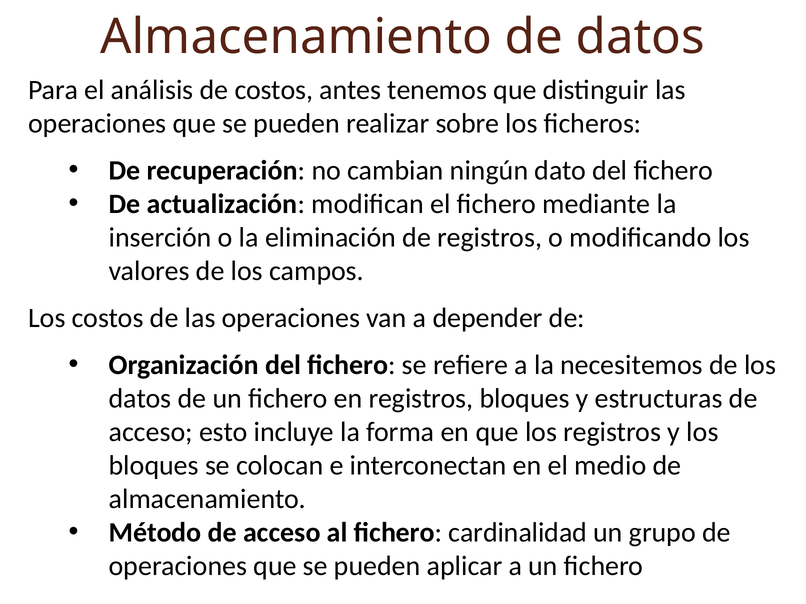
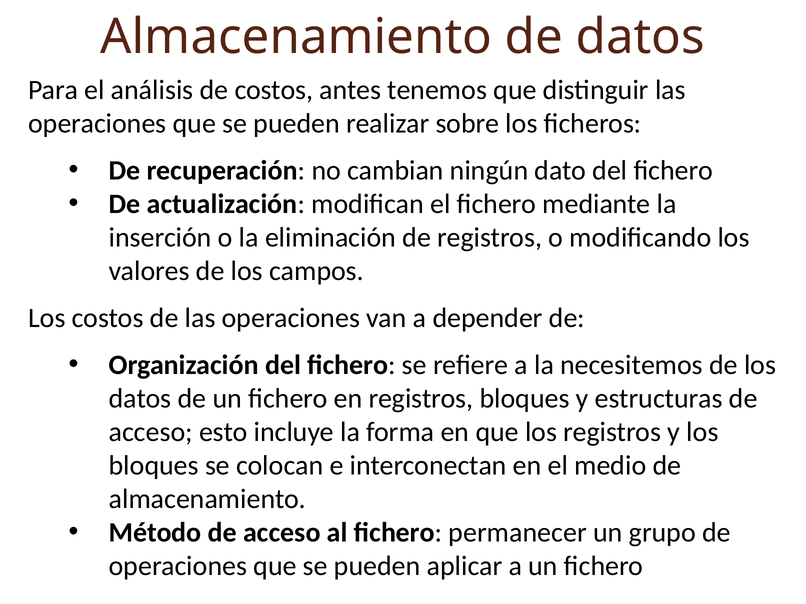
cardinalidad: cardinalidad -> permanecer (518, 533)
